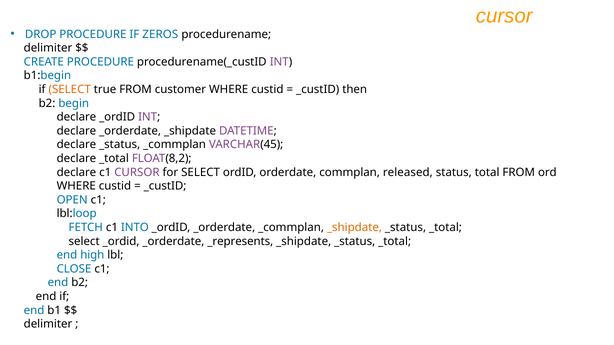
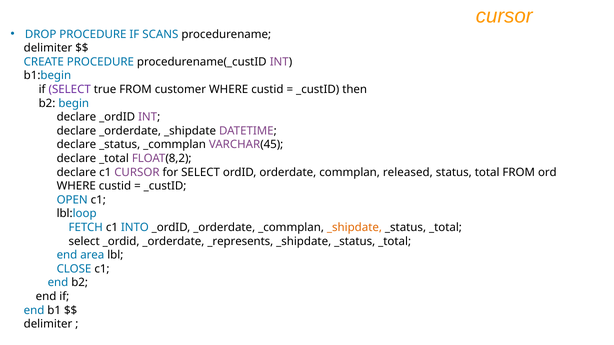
ZEROS: ZEROS -> SCANS (160, 34)
SELECT colour: orange -> purple (70, 90)
high: high -> area (92, 255)
